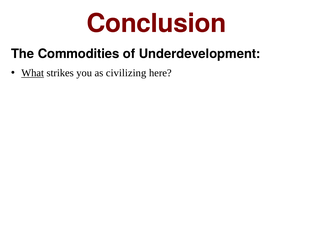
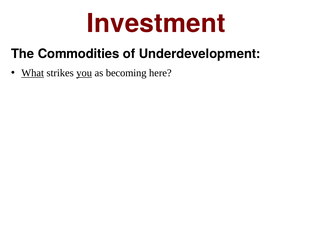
Conclusion: Conclusion -> Investment (156, 24)
you underline: none -> present (84, 73)
civilizing: civilizing -> becoming (126, 73)
